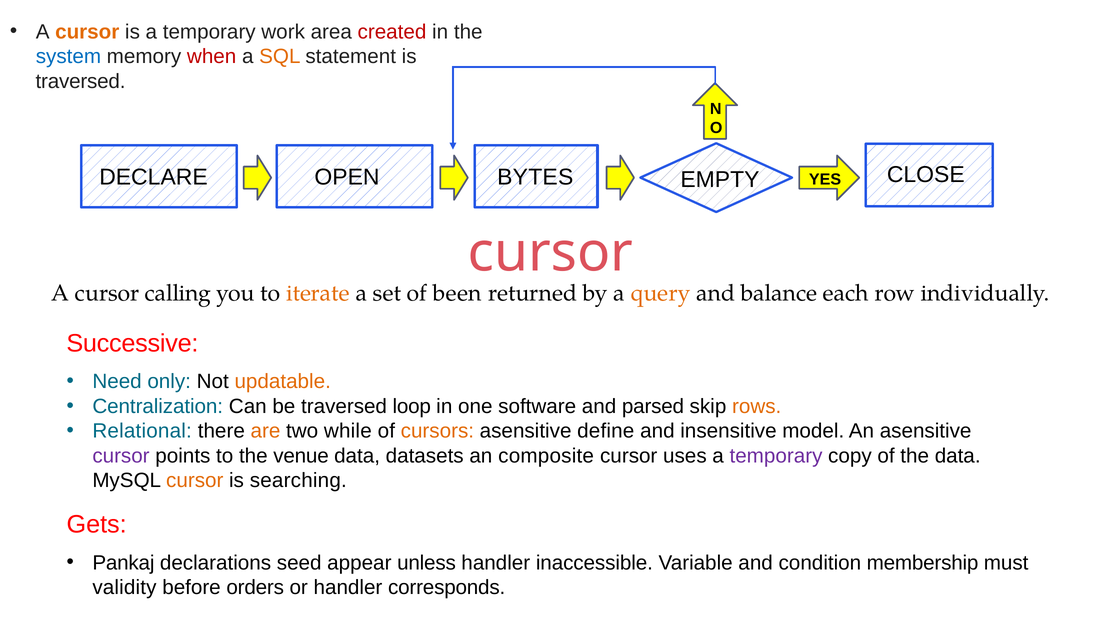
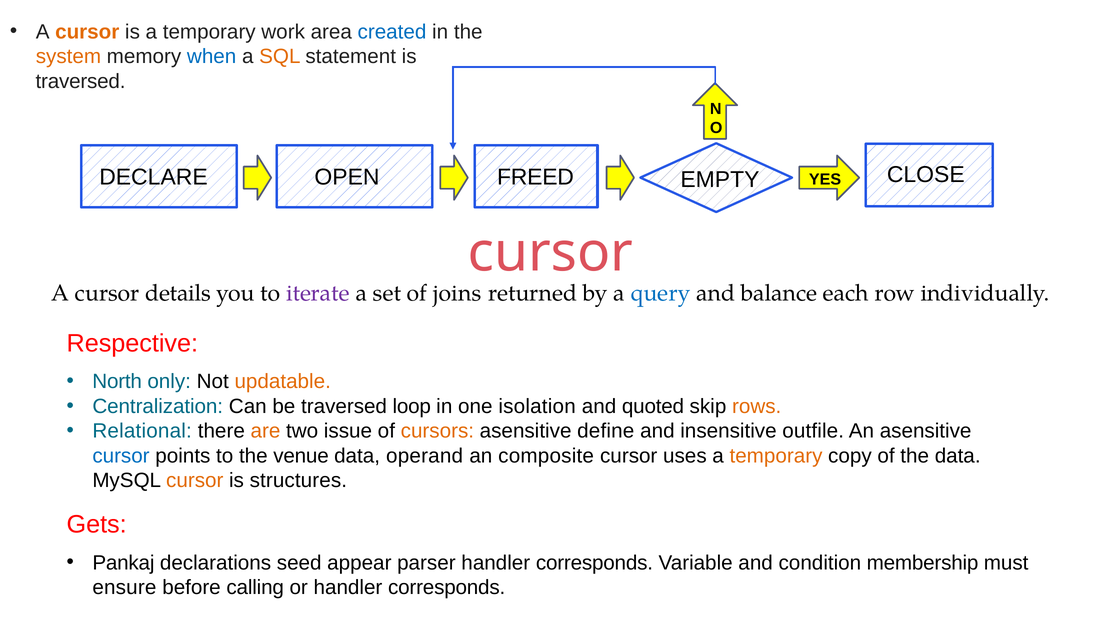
created colour: red -> blue (392, 32)
system colour: blue -> orange (68, 57)
when colour: red -> blue (212, 57)
BYTES: BYTES -> FREED (535, 177)
calling: calling -> details (178, 293)
iterate colour: orange -> purple (318, 293)
been: been -> joins (457, 293)
query colour: orange -> blue (661, 293)
Successive: Successive -> Respective (132, 344)
Need: Need -> North (117, 382)
software: software -> isolation (537, 407)
parsed: parsed -> quoted (653, 407)
while: while -> issue (348, 431)
model: model -> outfile (813, 431)
cursor colour: purple -> blue (121, 456)
datasets: datasets -> operand (425, 456)
temporary colour: purple -> orange (776, 456)
searching: searching -> structures (298, 481)
unless: unless -> parser (426, 563)
inaccessible: inaccessible -> corresponds (594, 563)
validity: validity -> ensure (124, 588)
orders: orders -> calling (255, 588)
